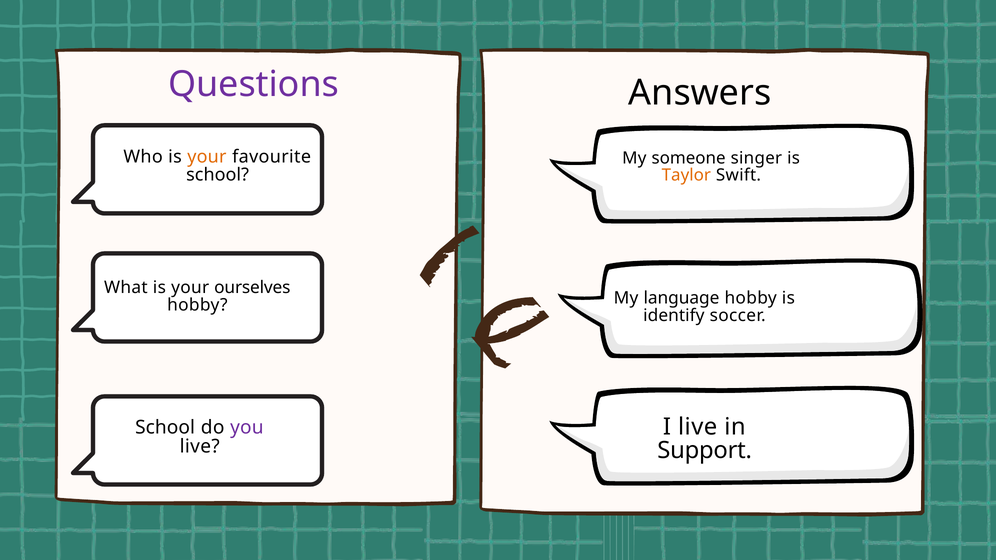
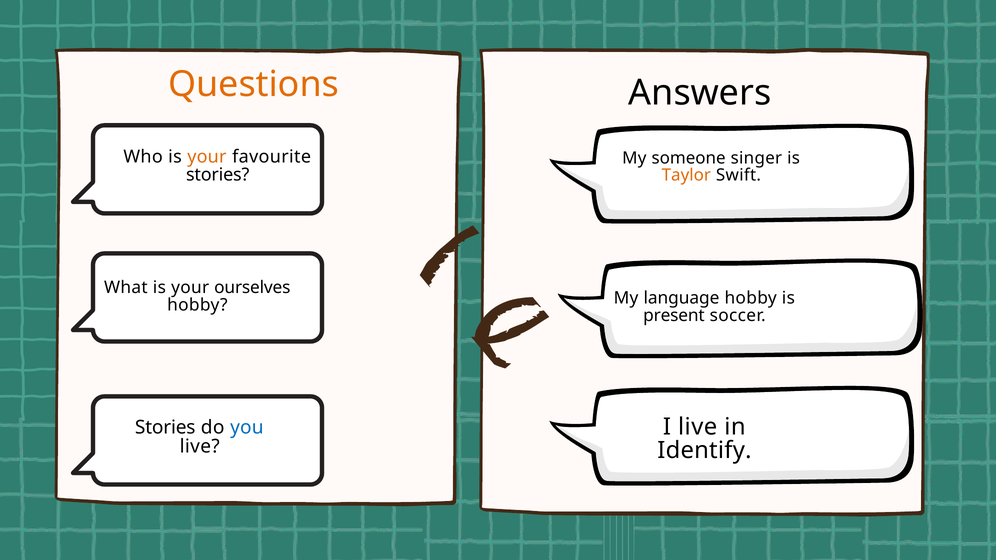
Questions colour: purple -> orange (254, 84)
school: school -> stories (218, 175)
identify: identify -> present (674, 316)
School: School -> Stories (165, 427)
you colour: purple -> blue (247, 427)
Support: Support -> Identify (704, 451)
